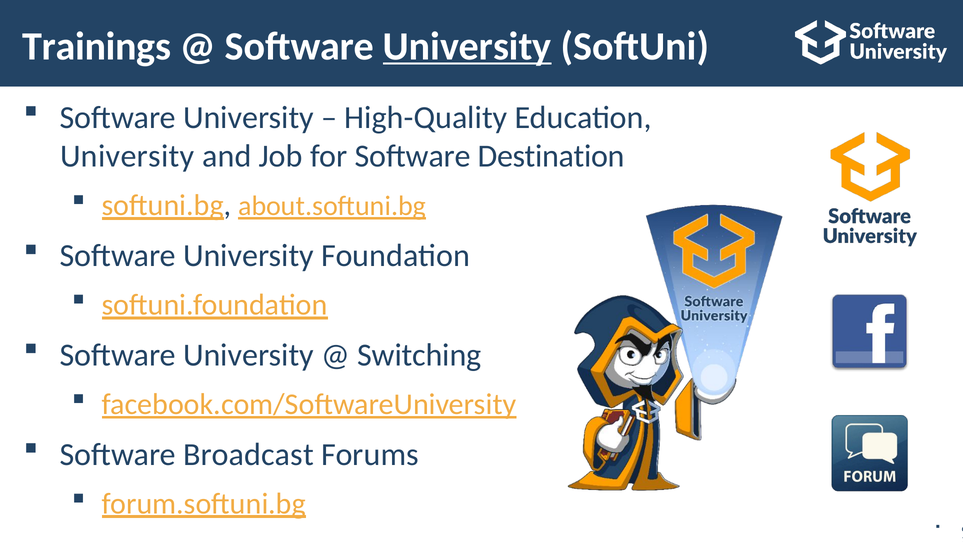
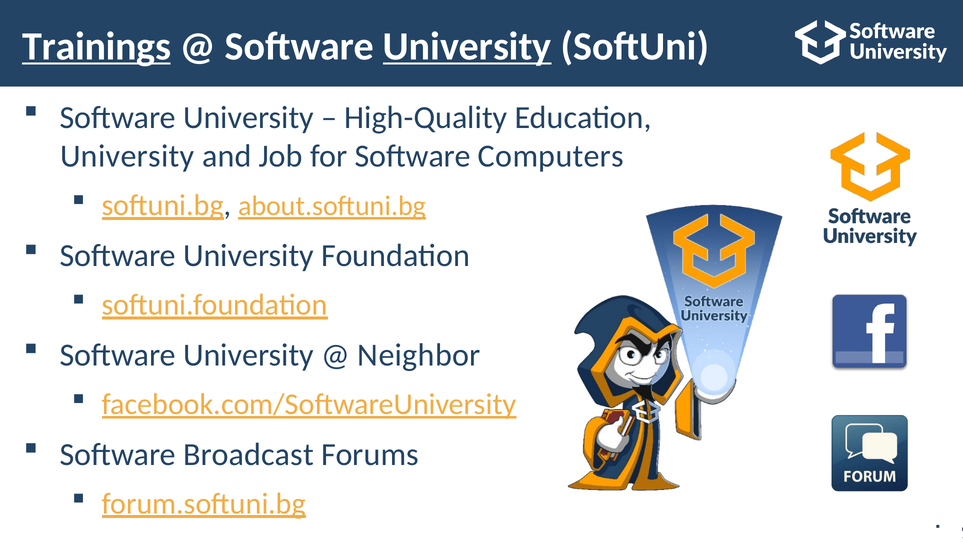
Trainings underline: none -> present (97, 46)
Destination: Destination -> Computers (551, 156)
Switching: Switching -> Neighbor (419, 355)
